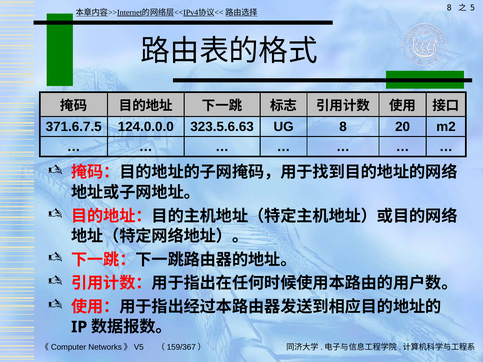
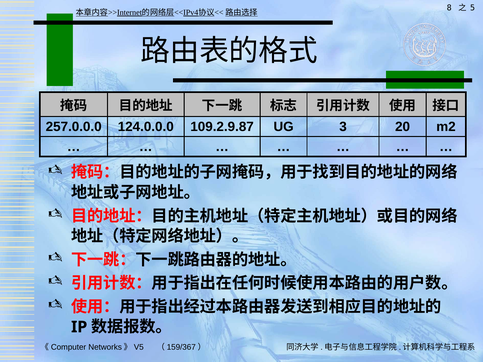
371.6.7.5: 371.6.7.5 -> 257.0.0.0 (74, 127)
323.5.6.63: 323.5.6.63 -> 109.2.9.87 (222, 127)
UG 8: 8 -> 3 (343, 127)
